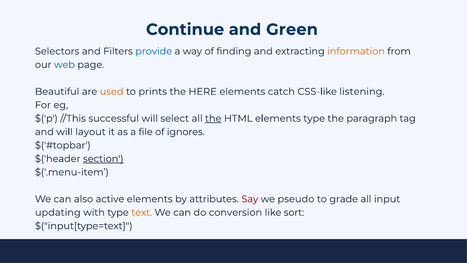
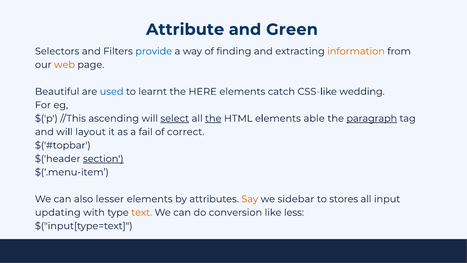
Continue: Continue -> Attribute (185, 29)
web colour: blue -> orange (64, 65)
used colour: orange -> blue (112, 91)
prints: prints -> learnt (153, 91)
listening: listening -> wedding (362, 91)
successful: successful -> ascending (114, 118)
select underline: none -> present (175, 118)
elements type: type -> able (314, 118)
paragraph underline: none -> present (372, 118)
file: file -> fail (146, 132)
ignores: ignores -> correct (186, 132)
active: active -> lesser (110, 199)
Say colour: red -> orange (250, 199)
pseudo: pseudo -> sidebar (296, 199)
grade: grade -> stores (344, 199)
sort: sort -> less (294, 212)
